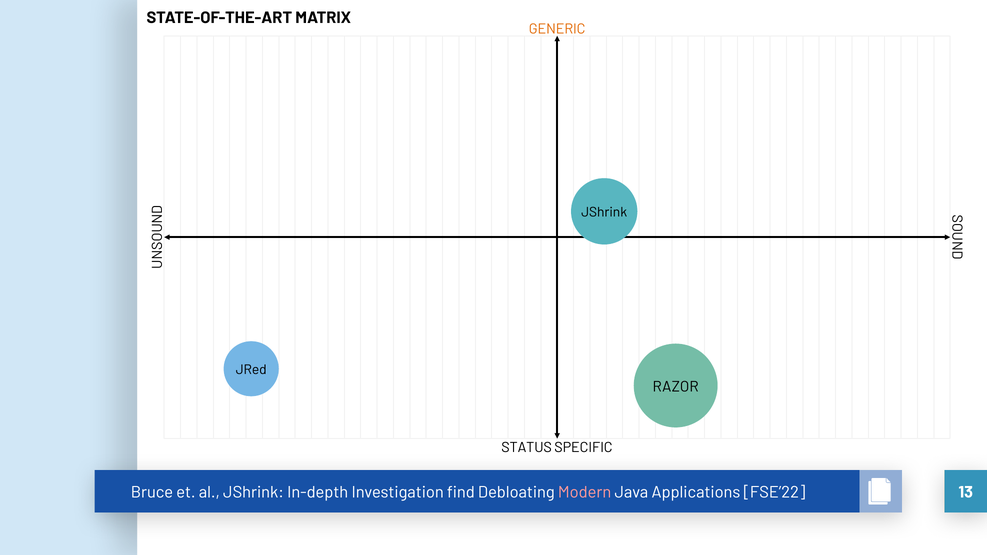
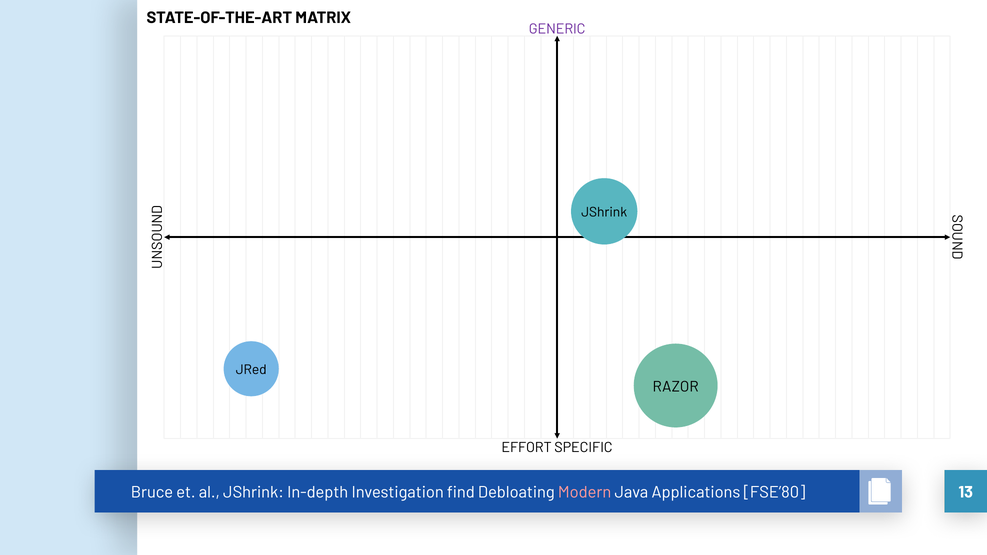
GENERIC colour: orange -> purple (557, 29)
STATUS: STATUS -> EFFORT (527, 448)
FSE’22: FSE’22 -> FSE’80 (775, 493)
